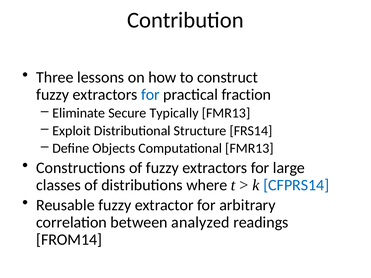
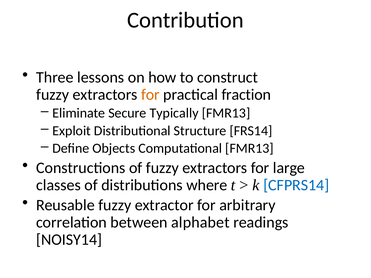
for colour: blue -> orange (150, 95)
analyzed: analyzed -> alphabet (200, 223)
FROM14: FROM14 -> NOISY14 (69, 240)
